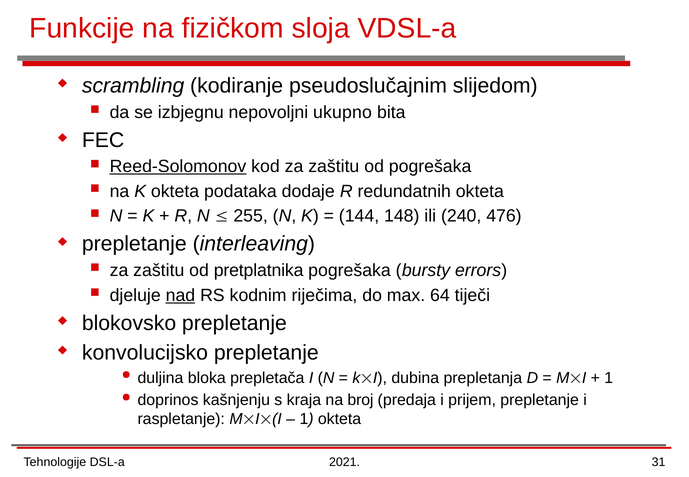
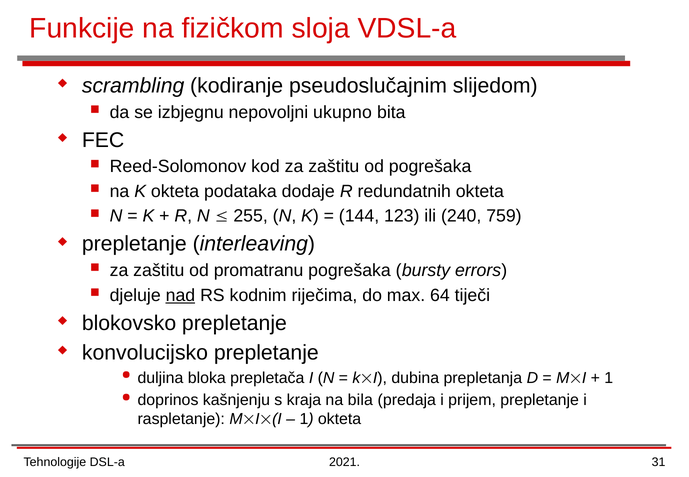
Reed-Solomonov underline: present -> none (178, 167)
148: 148 -> 123 (402, 216)
476: 476 -> 759 (504, 216)
pretplatnika: pretplatnika -> promatranu (259, 270)
broj: broj -> bila (360, 400)
